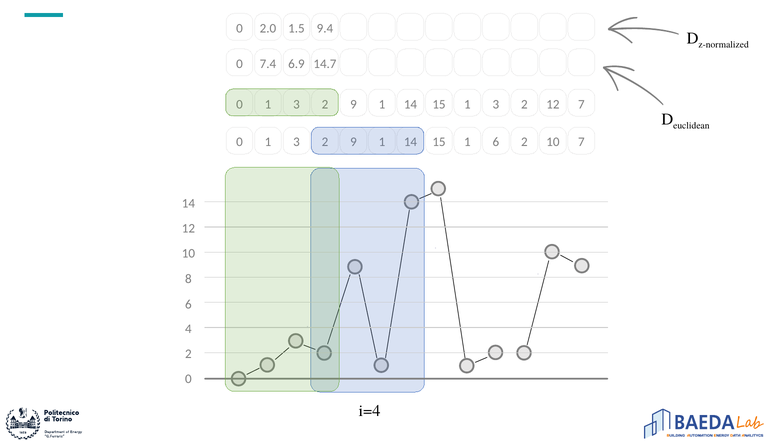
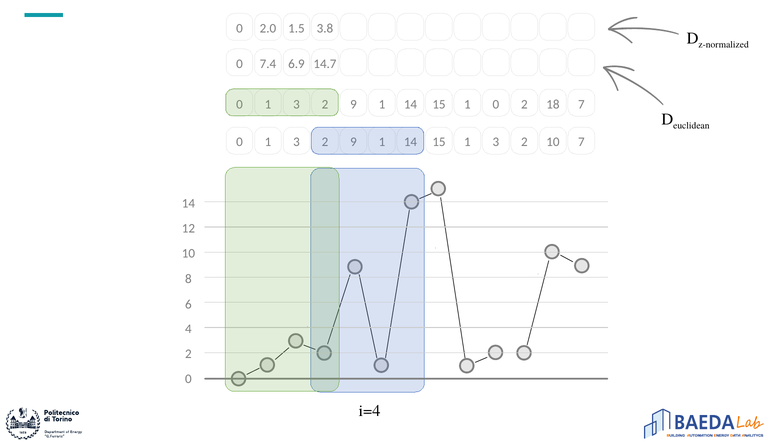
9.4: 9.4 -> 3.8 (325, 28)
14 1 3: 3 -> 0 (496, 104)
2 12: 12 -> 18 (553, 104)
6: 6 -> 3 (496, 142)
